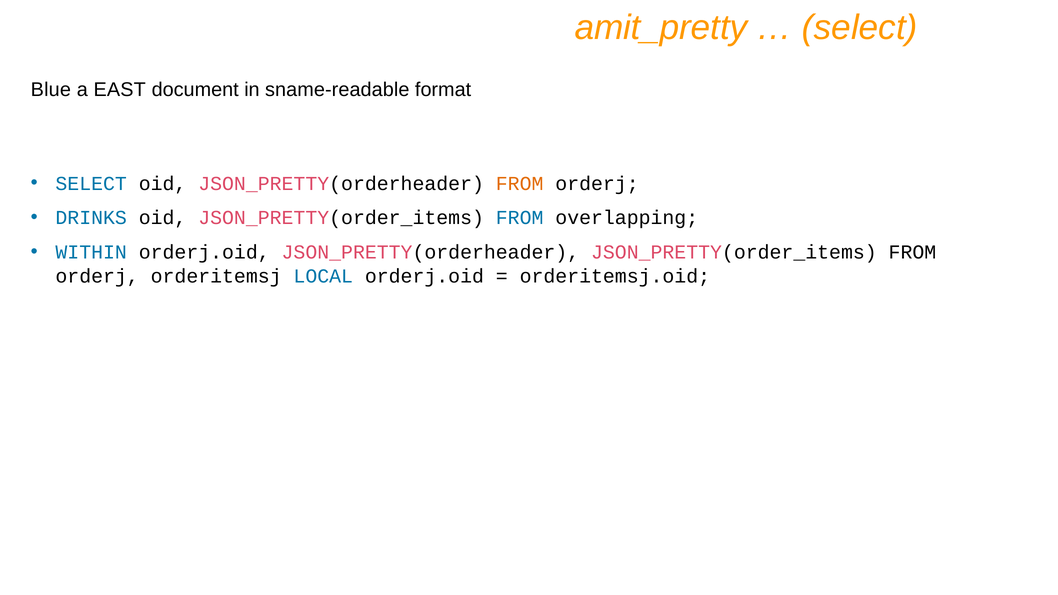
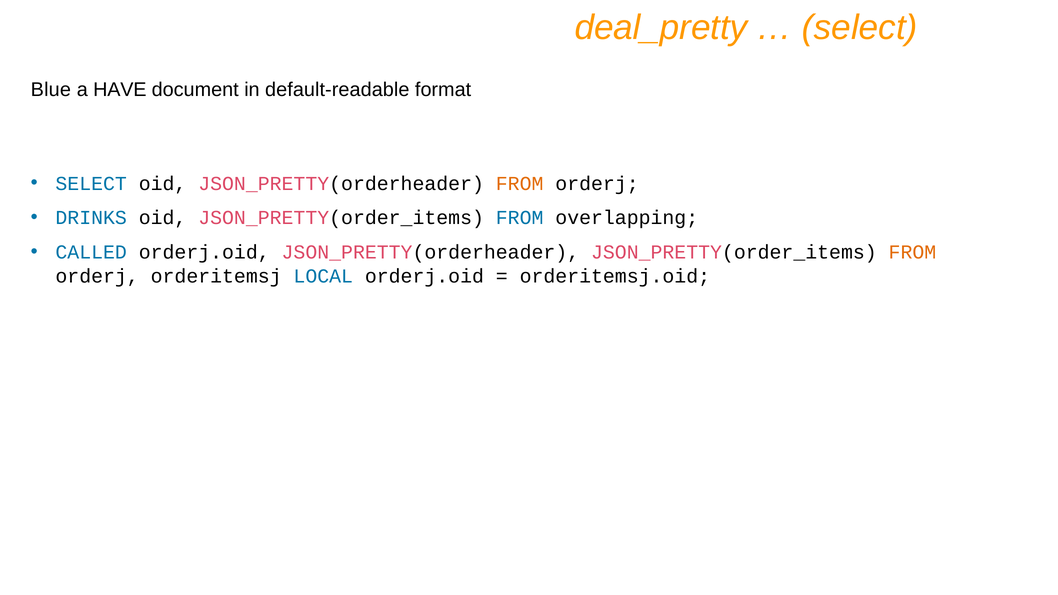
amit_pretty: amit_pretty -> deal_pretty (661, 28)
EAST: EAST -> HAVE (120, 90)
sname-readable: sname-readable -> default-readable (337, 90)
WITHIN: WITHIN -> CALLED (91, 252)
FROM colour: black -> orange (912, 252)
